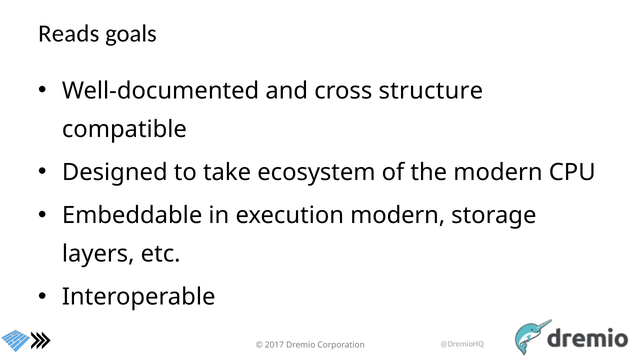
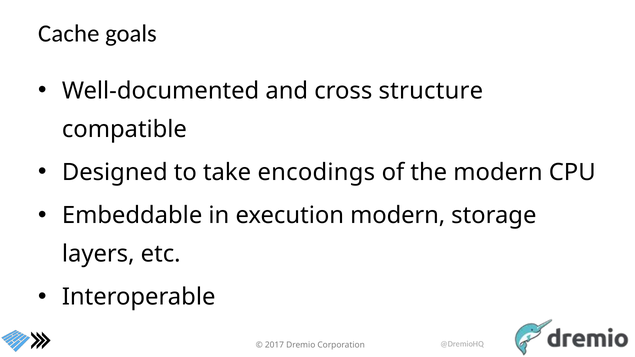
Reads: Reads -> Cache (69, 34)
ecosystem: ecosystem -> encodings (316, 172)
